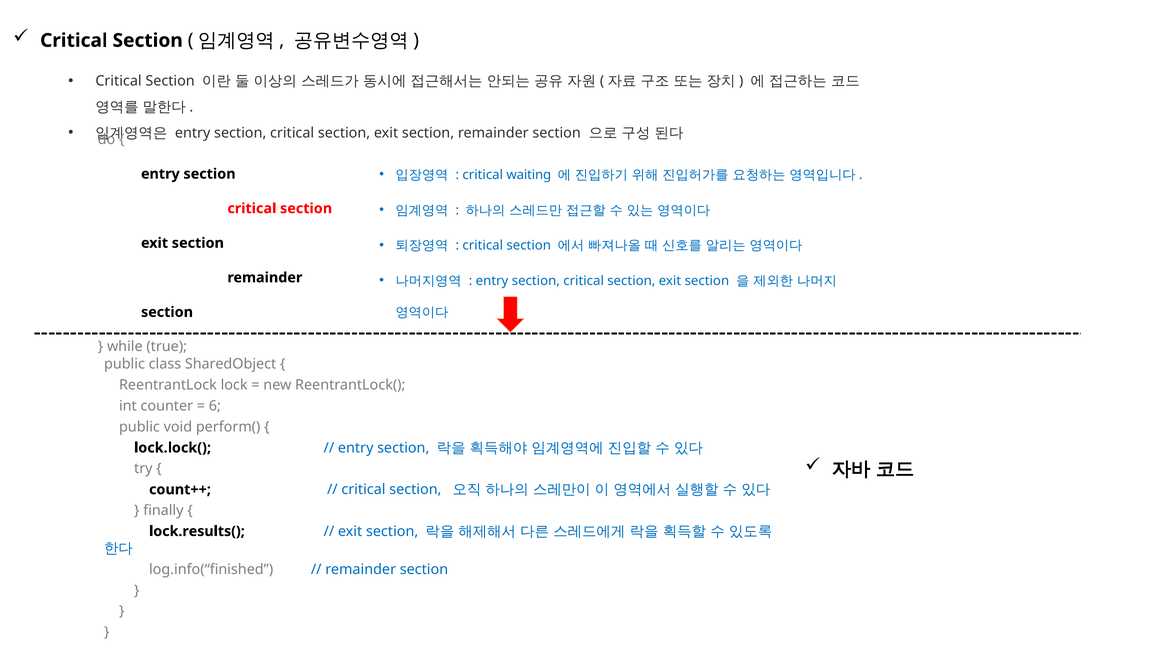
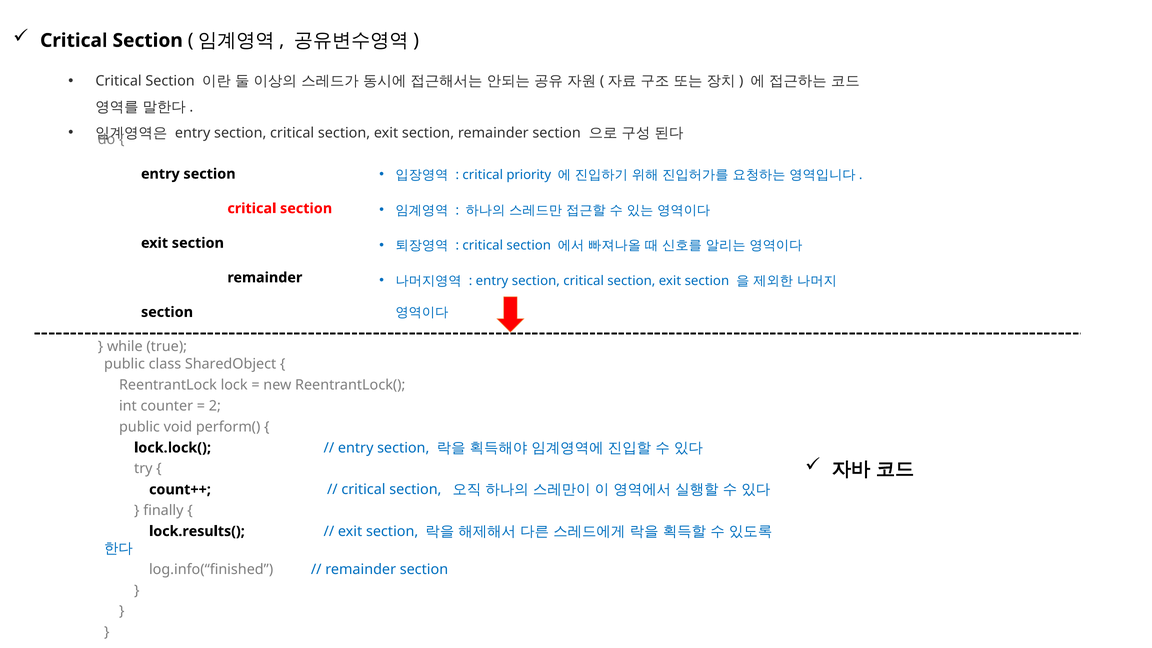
waiting: waiting -> priority (529, 175)
6: 6 -> 2 (215, 406)
